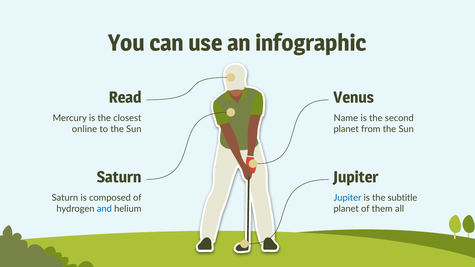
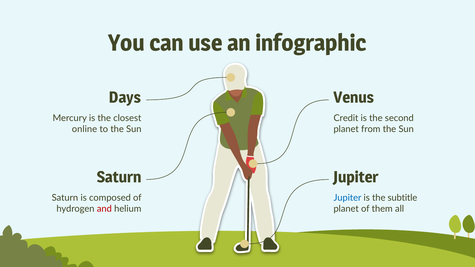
Read: Read -> Days (125, 98)
Name: Name -> Credit (346, 118)
and colour: blue -> red (104, 209)
